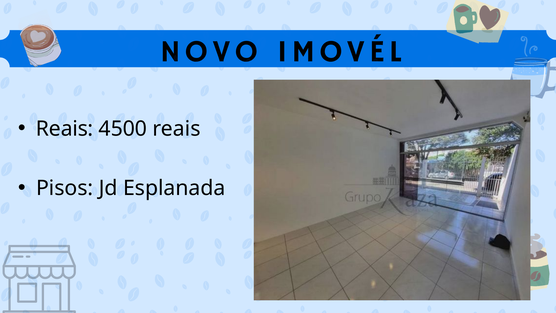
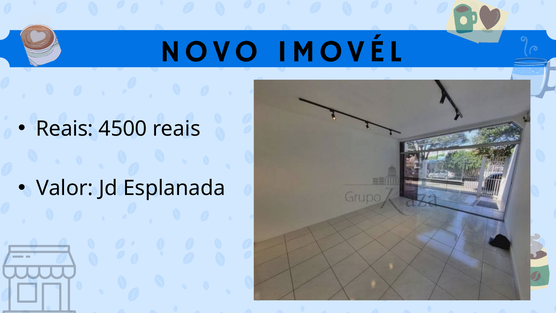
Pisos: Pisos -> Valor (65, 188)
